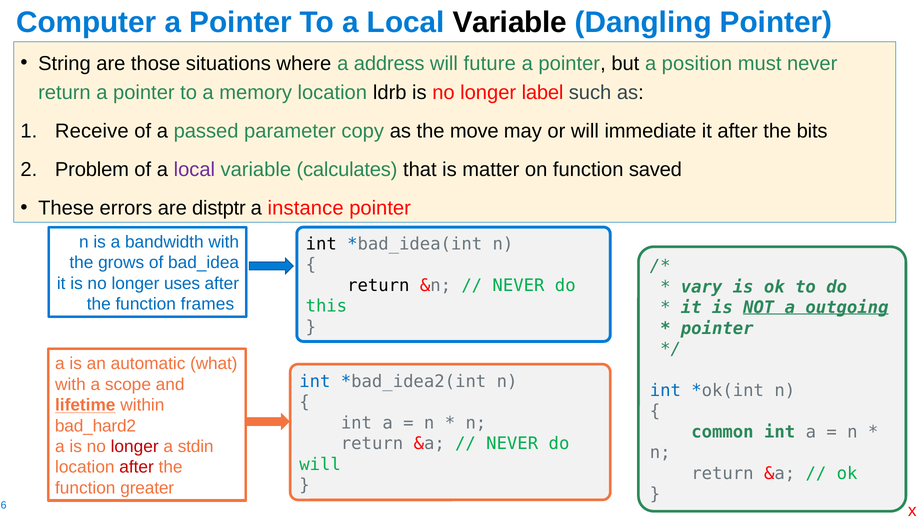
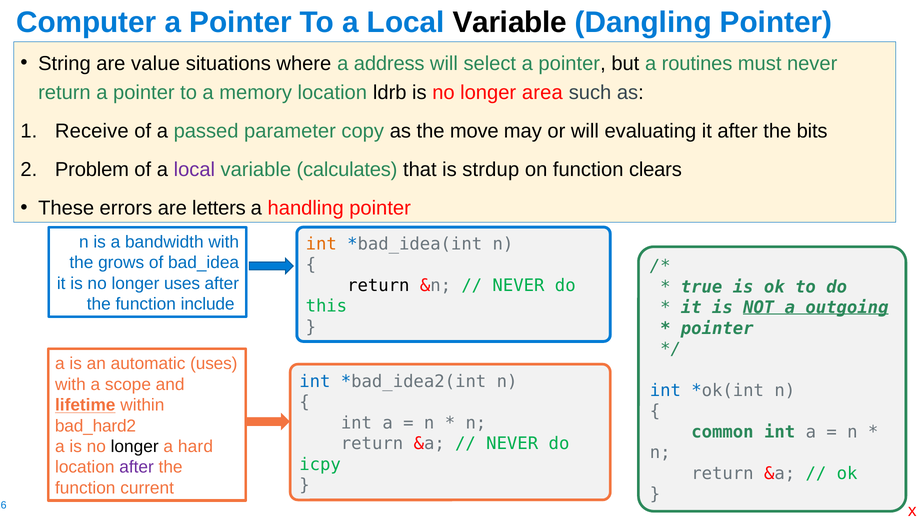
those: those -> value (156, 63)
future: future -> select (490, 63)
position: position -> routines (697, 63)
label: label -> area (542, 92)
immediate: immediate -> evaluating (650, 131)
matter: matter -> strdup (491, 170)
saved: saved -> clears (655, 170)
distptr: distptr -> letters (219, 208)
instance: instance -> handling (306, 208)
int colour: black -> orange (321, 244)
vary: vary -> true (702, 287)
frames: frames -> include (208, 304)
automatic what: what -> uses (214, 364)
longer colour: red -> black (135, 447)
stdin: stdin -> hard (195, 447)
will: will -> icpy (320, 464)
after colour: red -> purple (137, 467)
greater: greater -> current (147, 488)
